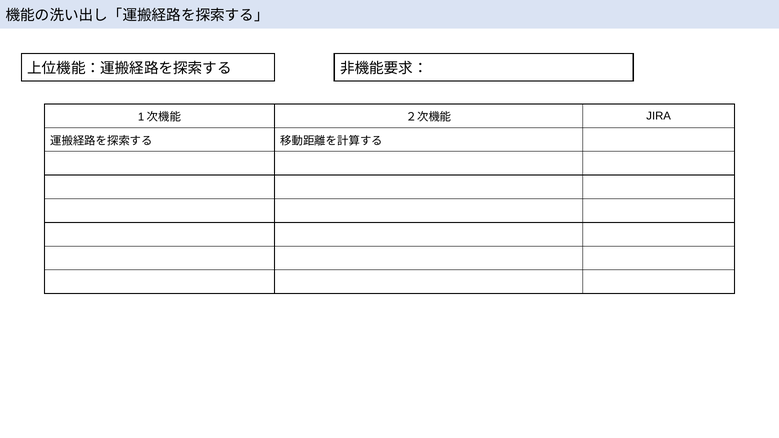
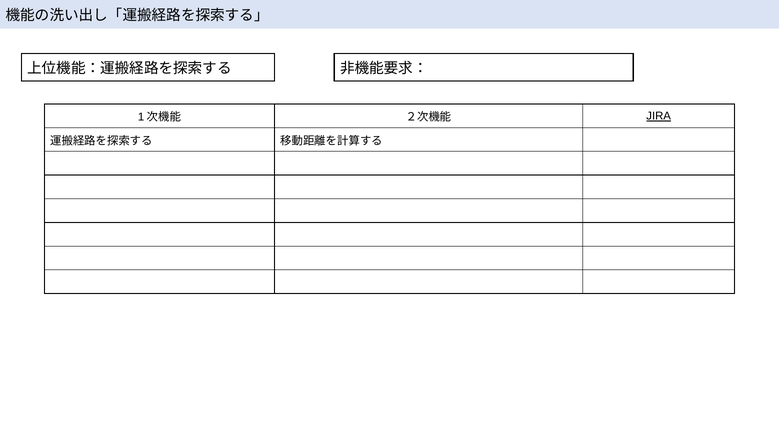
JIRA underline: none -> present (659, 116)
